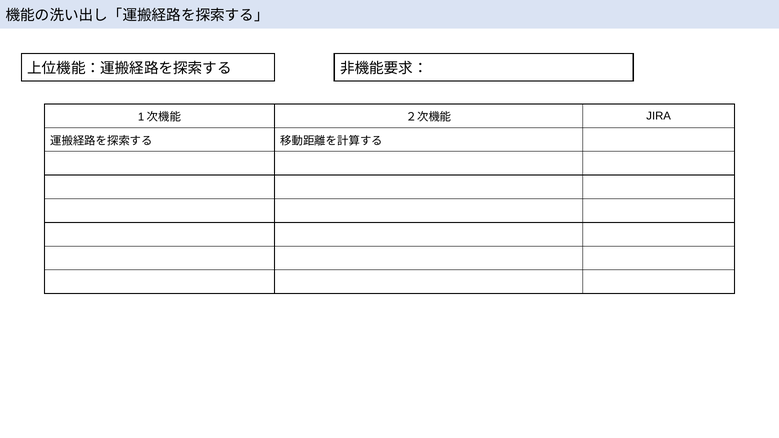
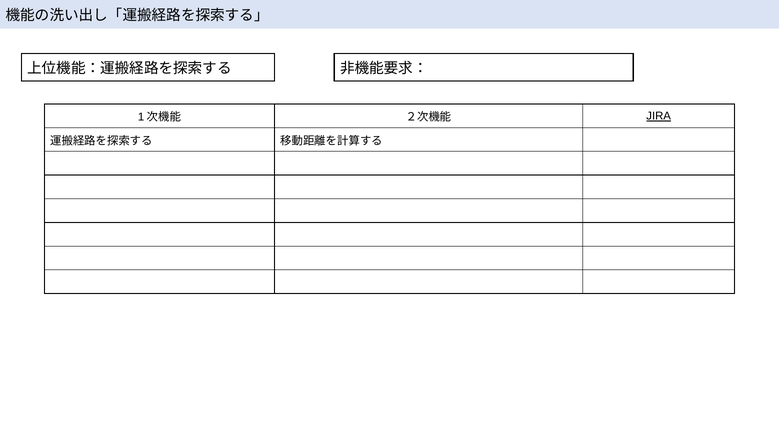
JIRA underline: none -> present (659, 116)
